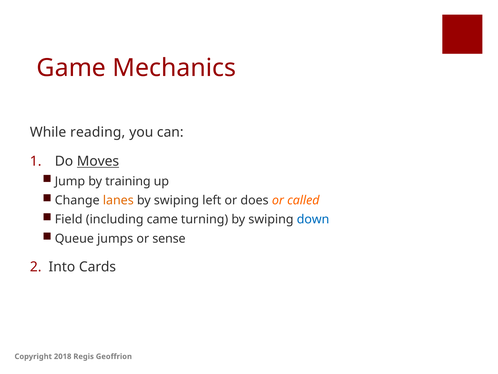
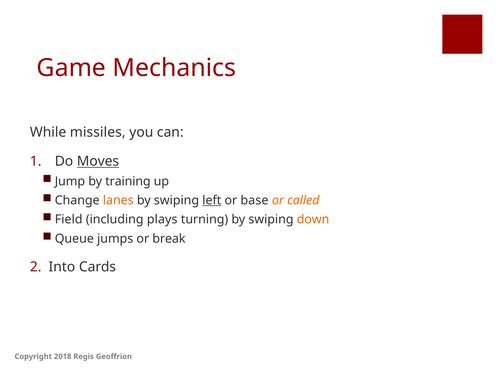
reading: reading -> missiles (98, 132)
left underline: none -> present (212, 200)
does: does -> base (254, 200)
came: came -> plays (162, 219)
down colour: blue -> orange (313, 219)
sense: sense -> break (169, 238)
